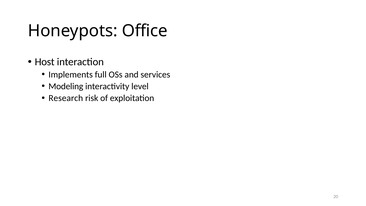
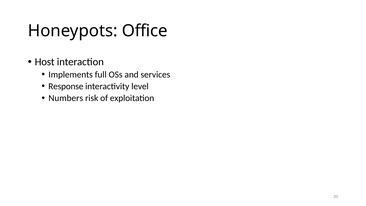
Modeling: Modeling -> Response (66, 86)
Research: Research -> Numbers (66, 98)
